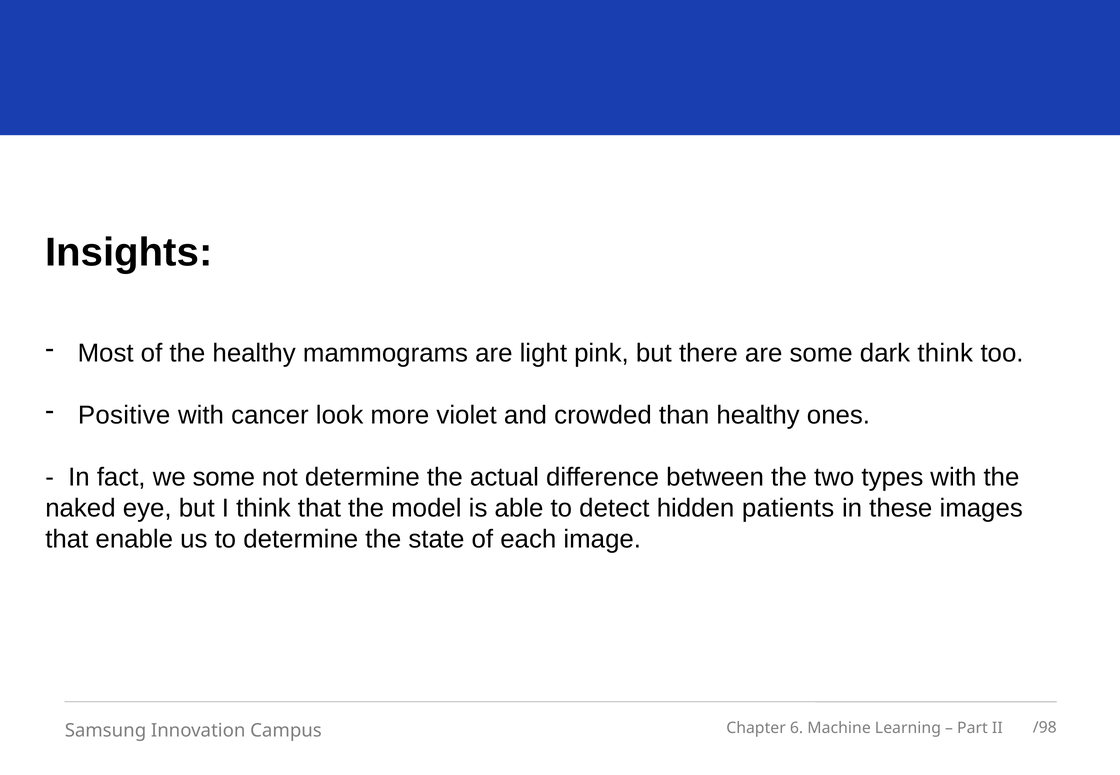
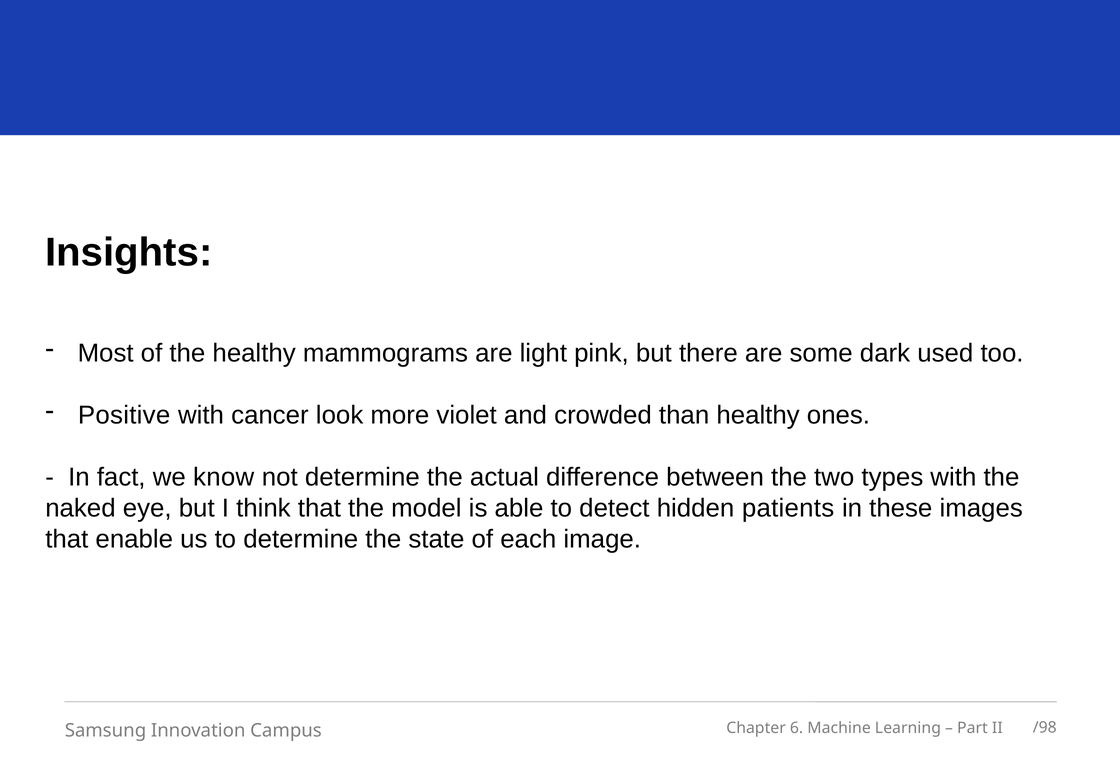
dark think: think -> used (945, 354)
we some: some -> know (224, 478)
